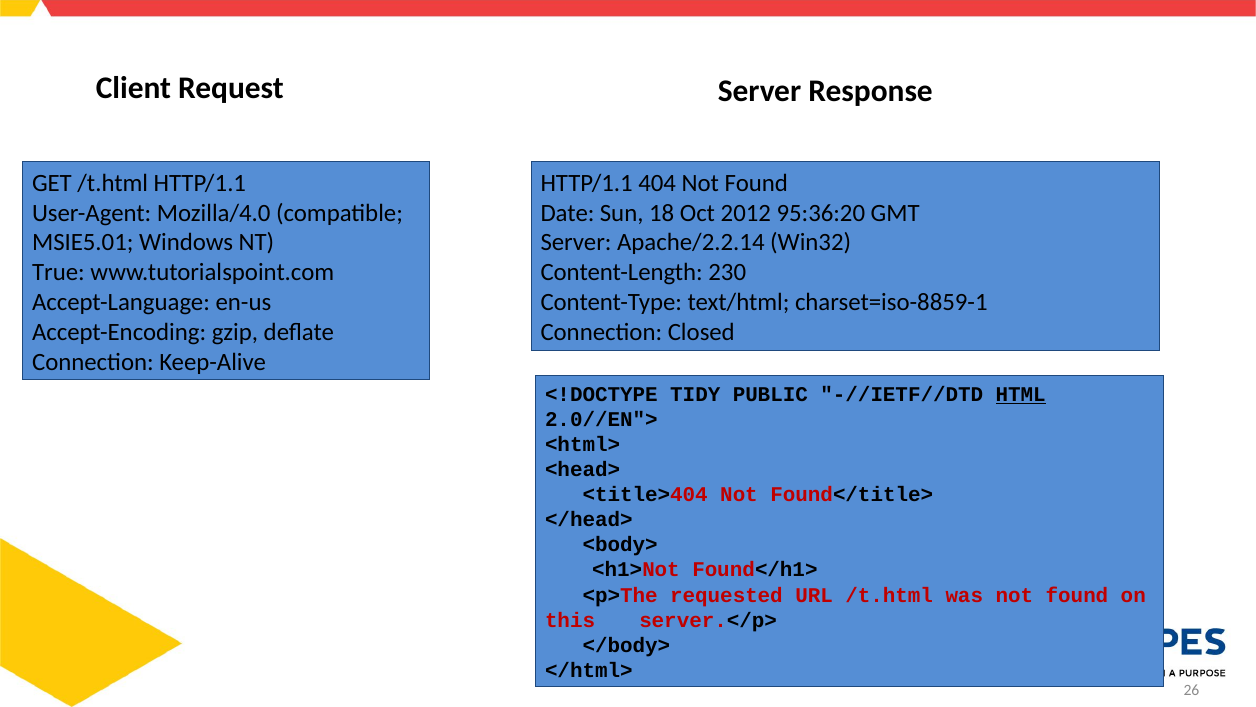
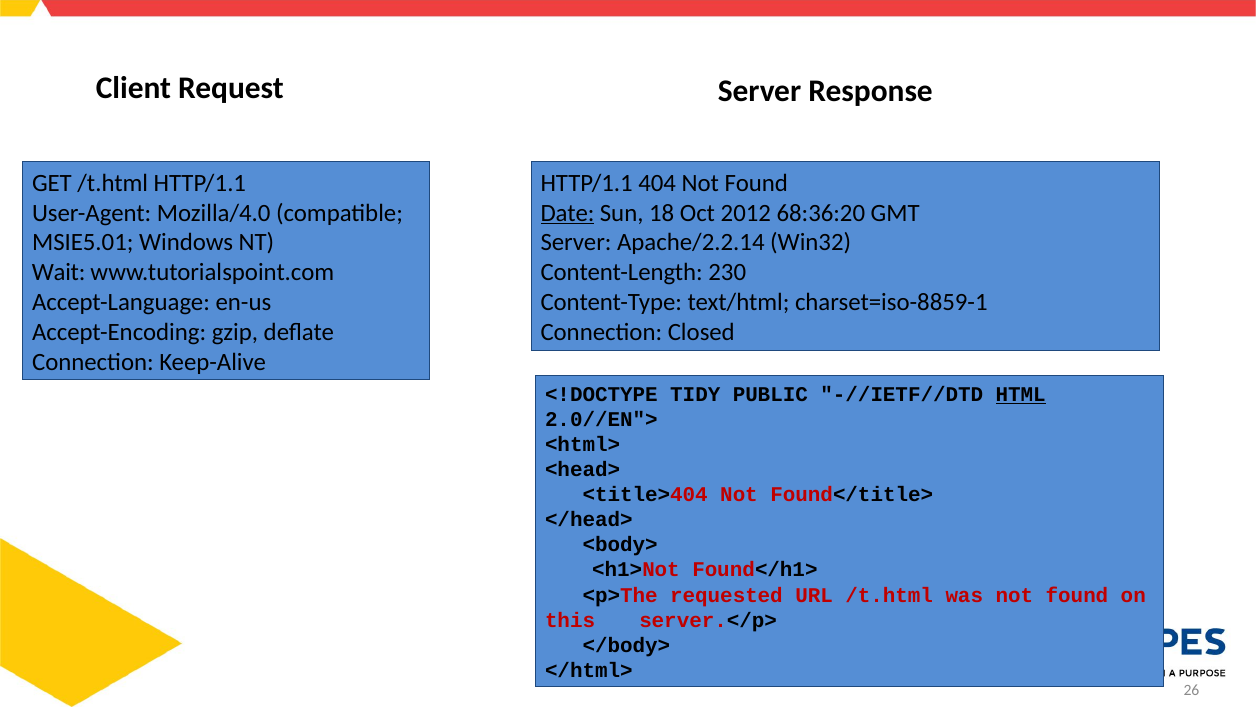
Date underline: none -> present (568, 213)
95:36:20: 95:36:20 -> 68:36:20 (821, 213)
True: True -> Wait (59, 272)
